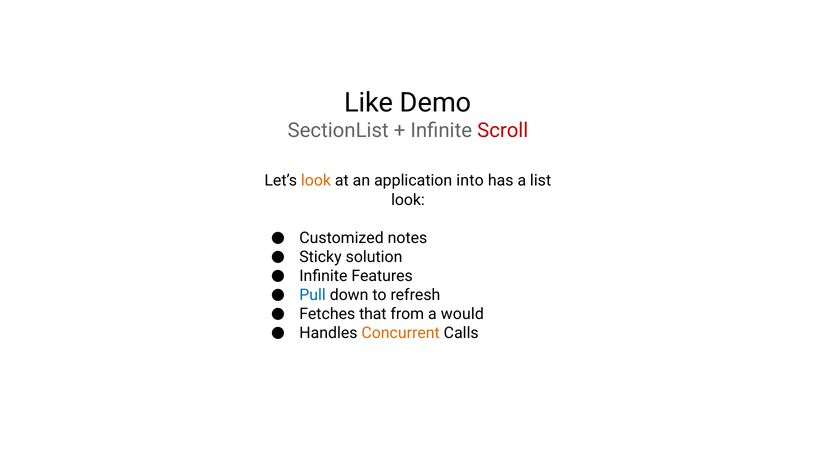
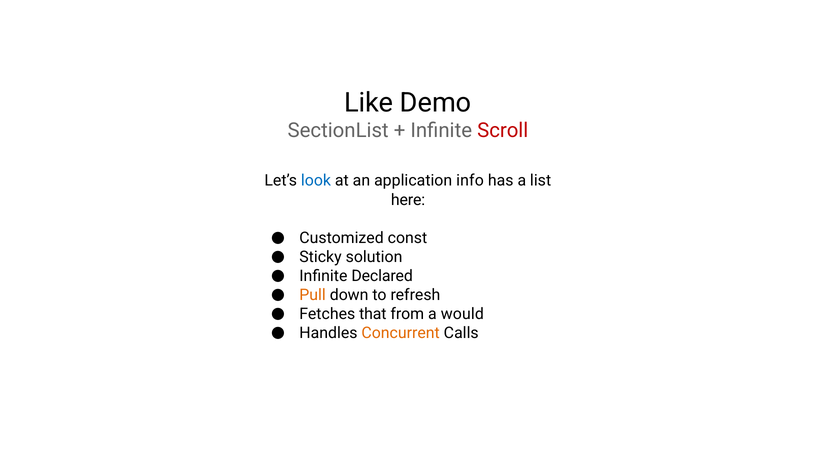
look colour: orange -> blue (316, 181)
into: into -> info (470, 181)
look: look -> here (408, 200)
notes: notes -> const (407, 238)
Features: Features -> Declared (382, 276)
Pull colour: blue -> orange (313, 295)
